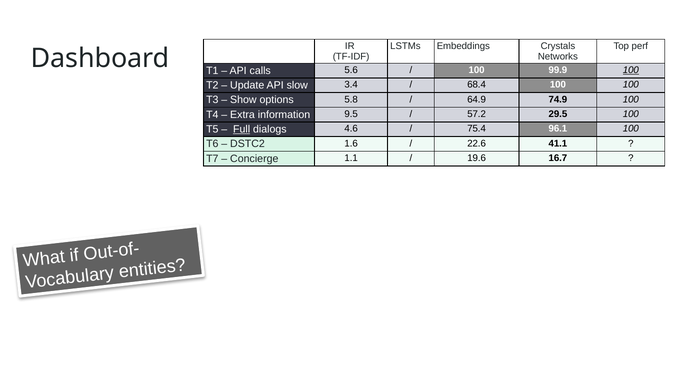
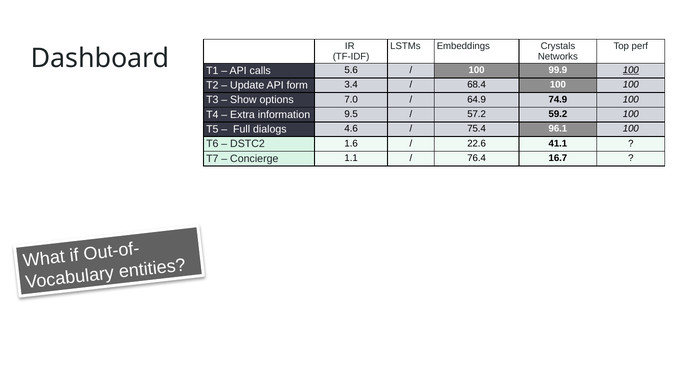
slow: slow -> form (297, 85)
5.8: 5.8 -> 7.0 (351, 99)
29.5: 29.5 -> 59.2 (558, 114)
Full underline: present -> none (242, 129)
19.6: 19.6 -> 76.4 (477, 158)
